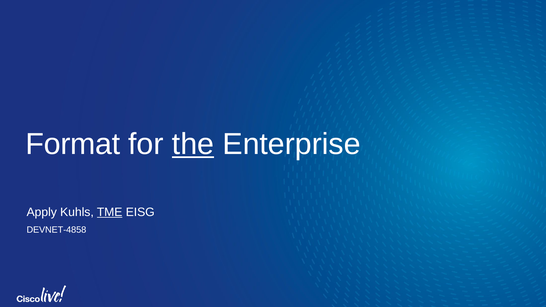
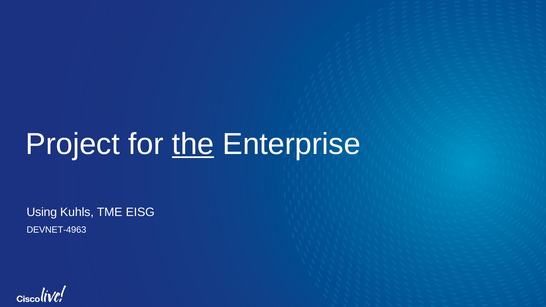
Format: Format -> Project (73, 144)
Apply: Apply -> Using (42, 212)
TME underline: present -> none (110, 212)
DEVNET-4858: DEVNET-4858 -> DEVNET-4963 (56, 230)
